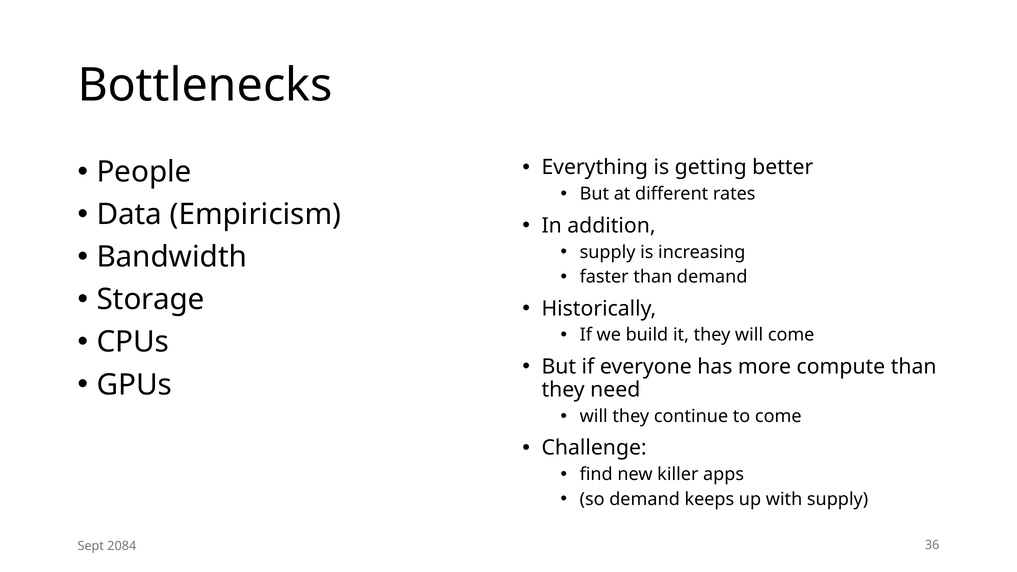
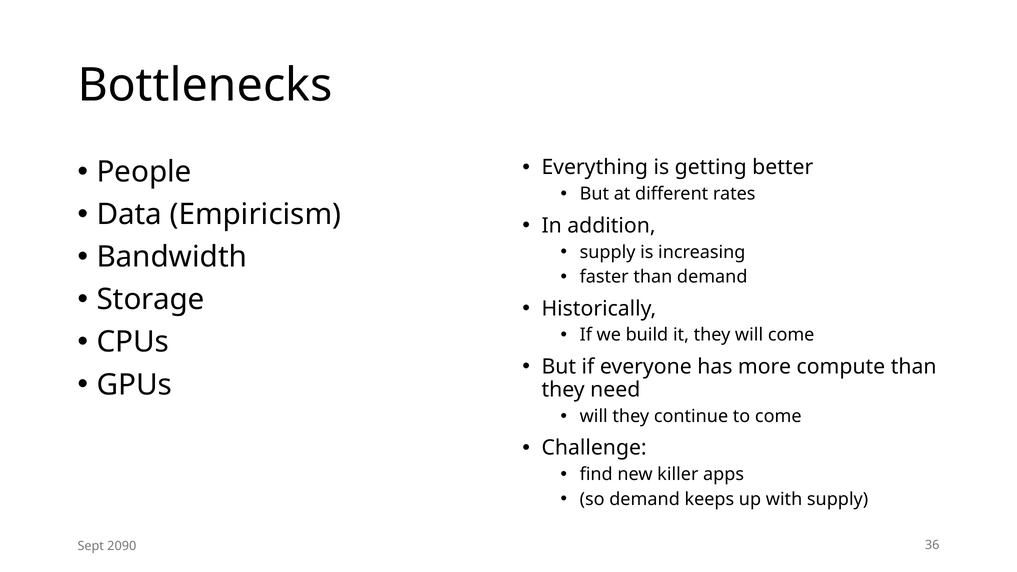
2084: 2084 -> 2090 (122, 546)
